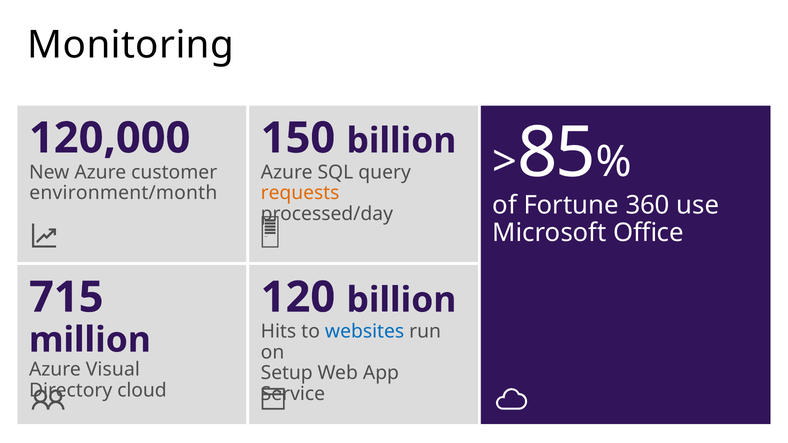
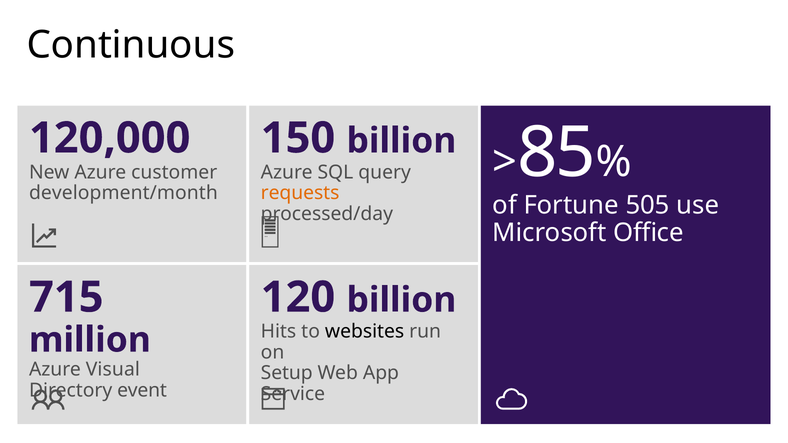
Monitoring: Monitoring -> Continuous (131, 45)
environment/month: environment/month -> development/month (123, 193)
360: 360 -> 505 (648, 205)
websites colour: blue -> black (365, 332)
cloud: cloud -> event (142, 391)
